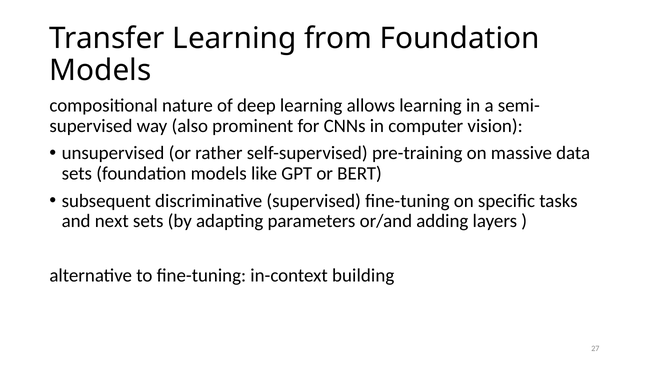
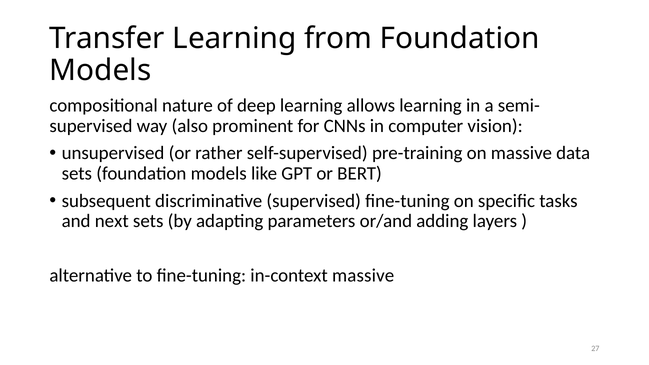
in-context building: building -> massive (363, 276)
